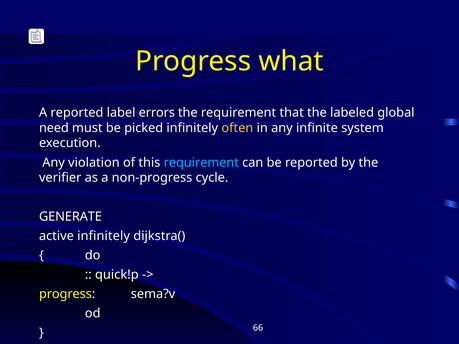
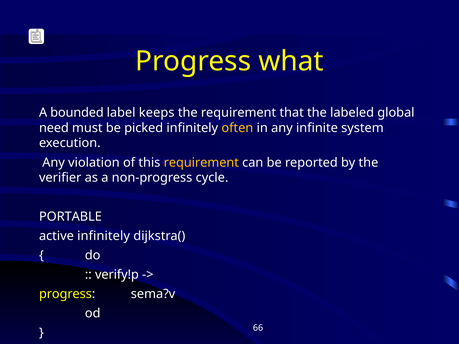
A reported: reported -> bounded (77, 113)
errors: errors -> keeps (157, 113)
requirement colour: light blue -> yellow (201, 163)
GENERATE: GENERATE -> PORTABLE (70, 217)
quick!p: quick!p -> verify!p (117, 275)
